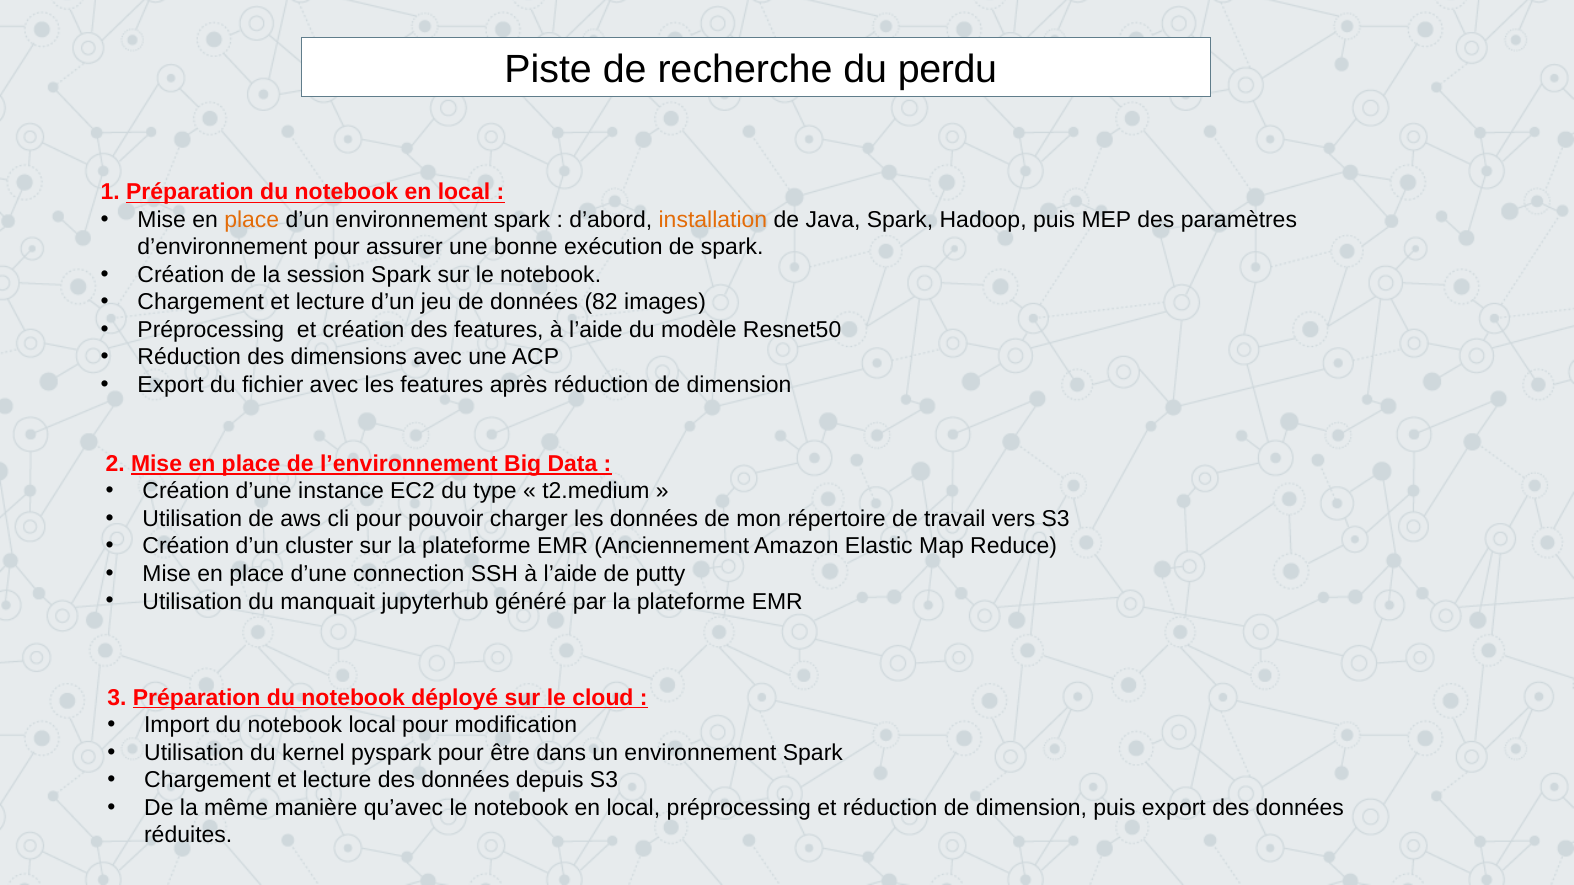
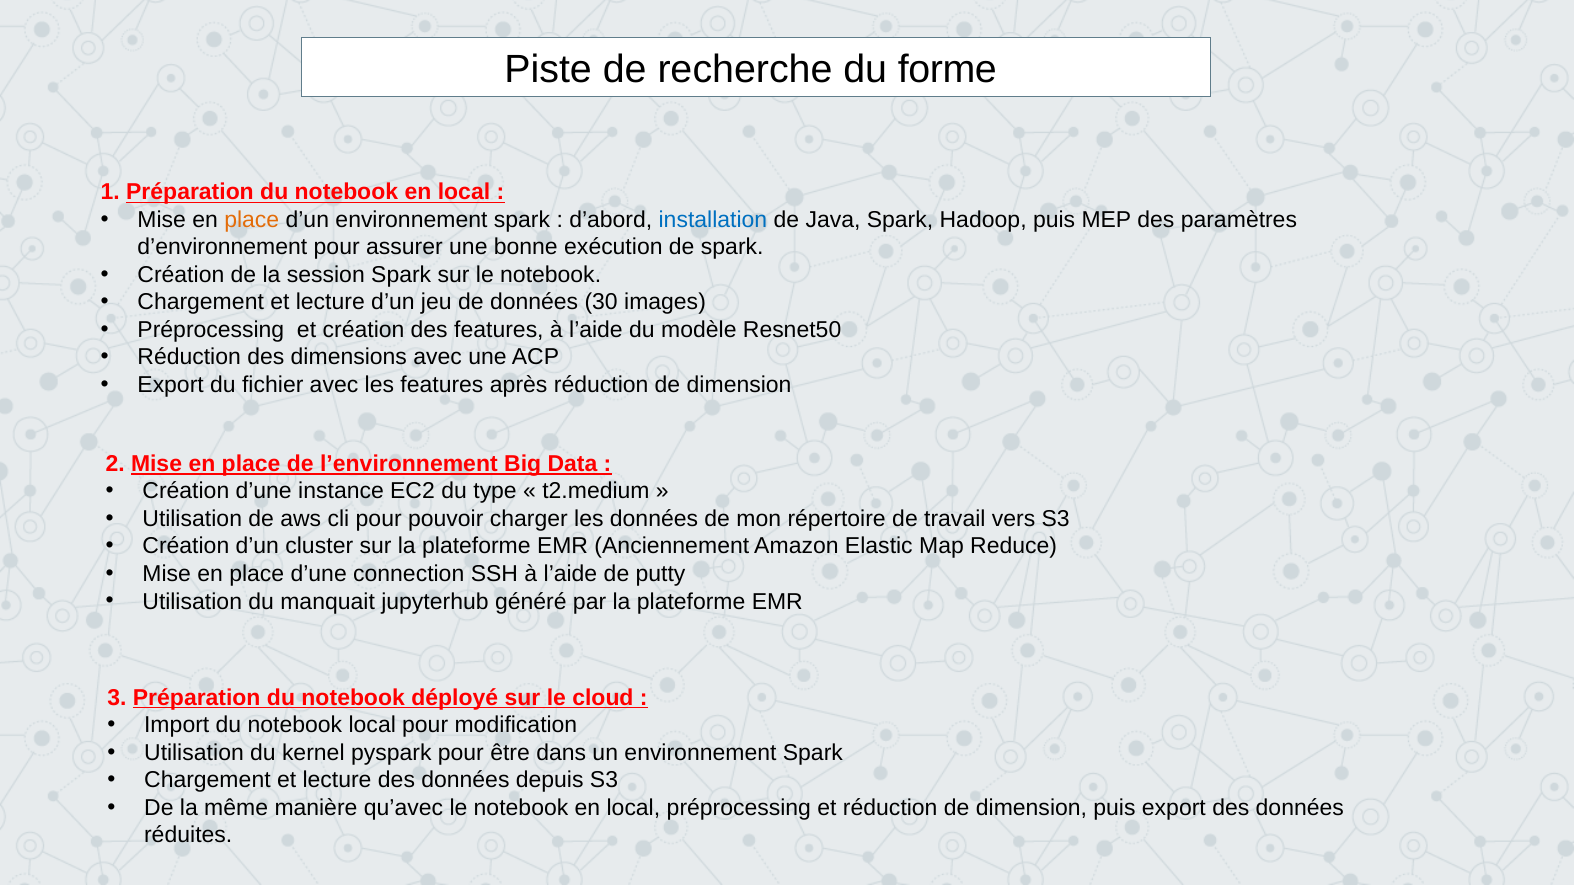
perdu: perdu -> forme (947, 70)
installation colour: orange -> blue (713, 220)
82: 82 -> 30 (601, 302)
